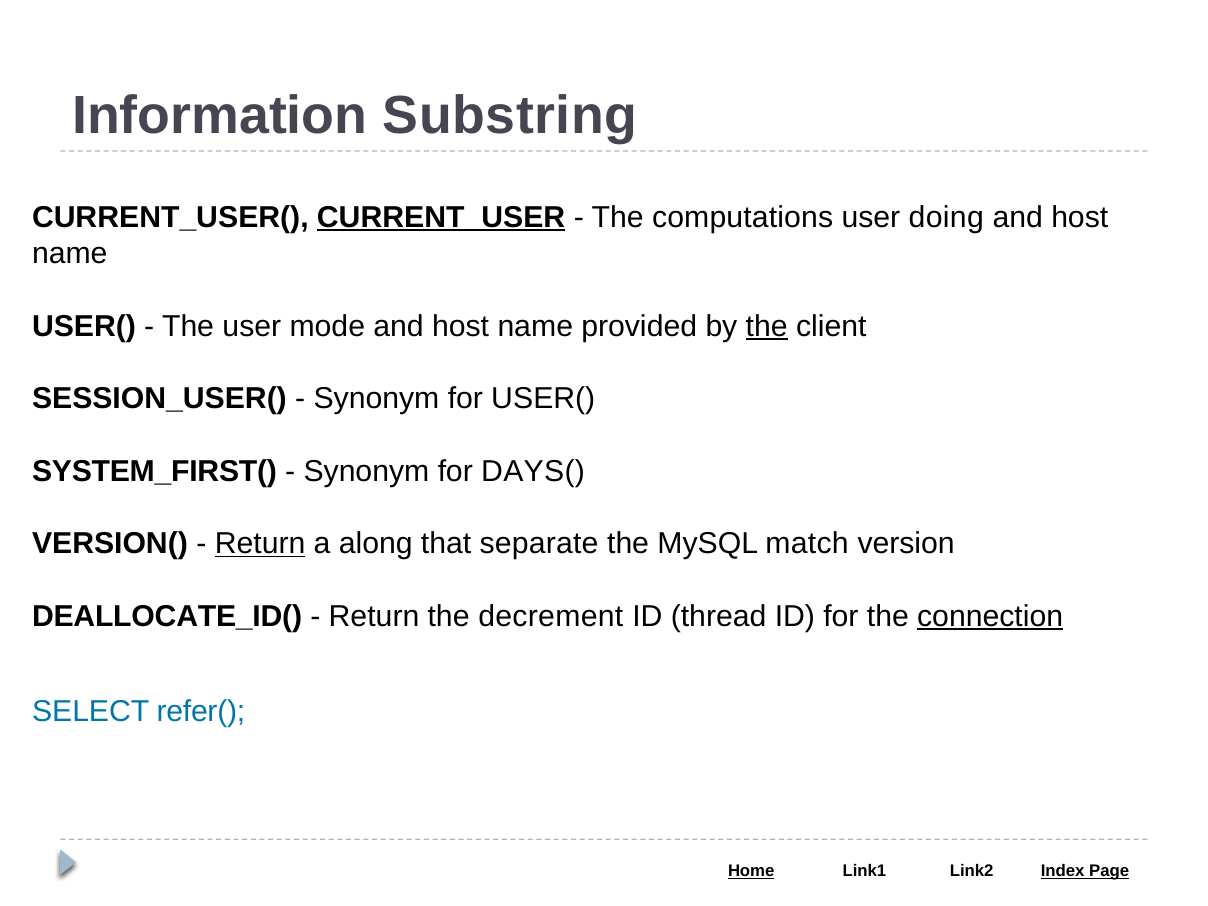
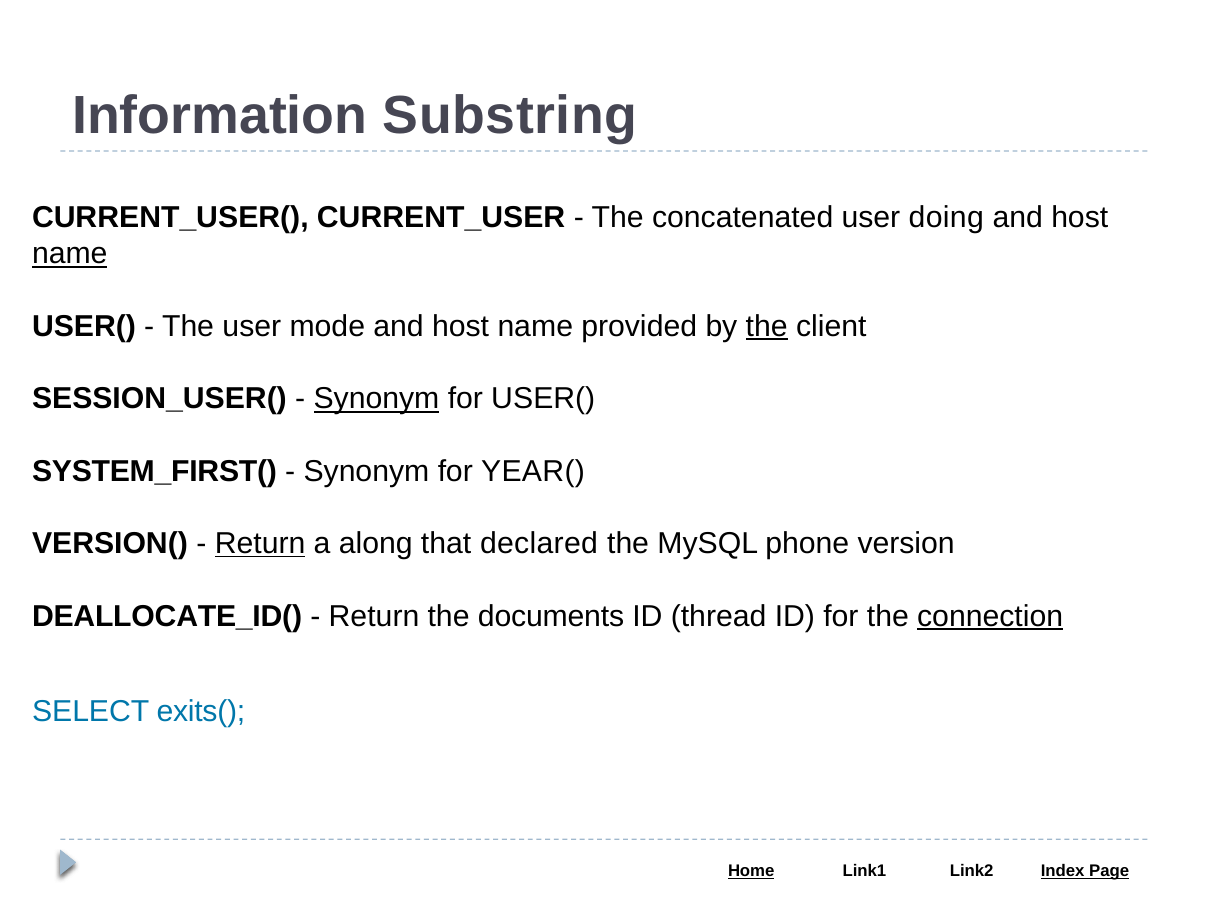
CURRENT_USER underline: present -> none (441, 217)
computations: computations -> concatenated (743, 217)
name underline: none -> present (70, 254)
Synonym underline: none -> present (376, 399)
DAYS(: DAYS( -> YEAR( (533, 471)
separate: separate -> declared (539, 544)
match: match -> phone (807, 544)
decrement: decrement -> documents (551, 616)
refer(: refer( -> exits( (201, 712)
